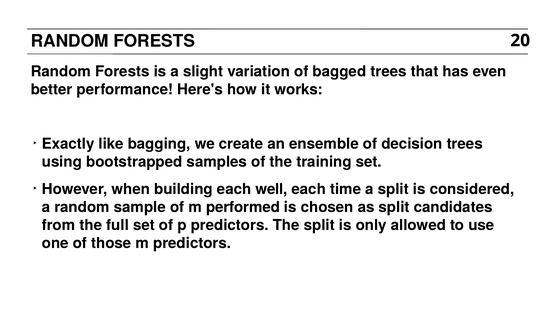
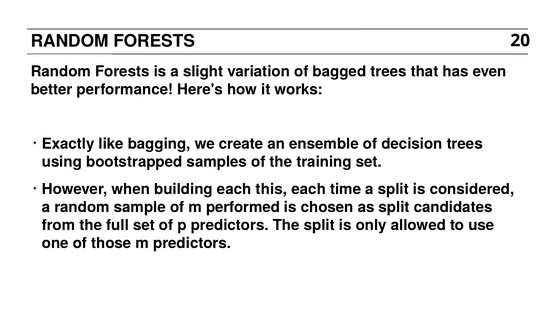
well: well -> this (271, 189)
